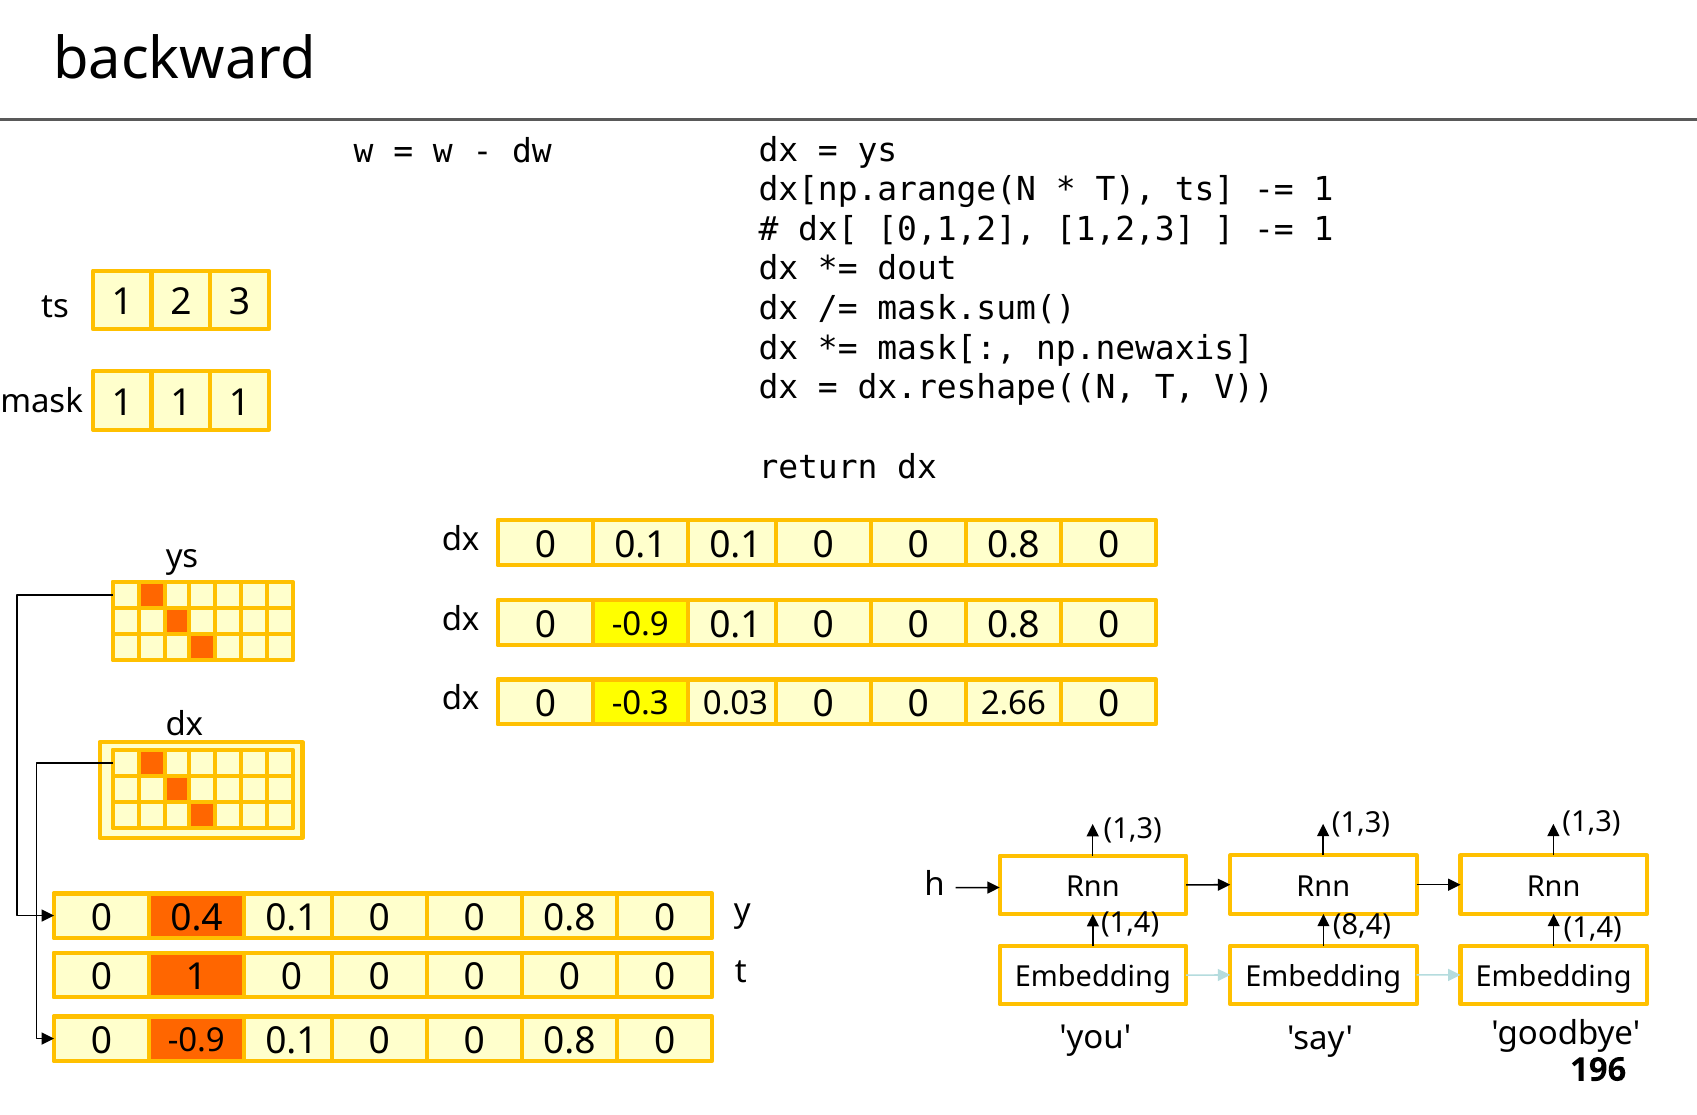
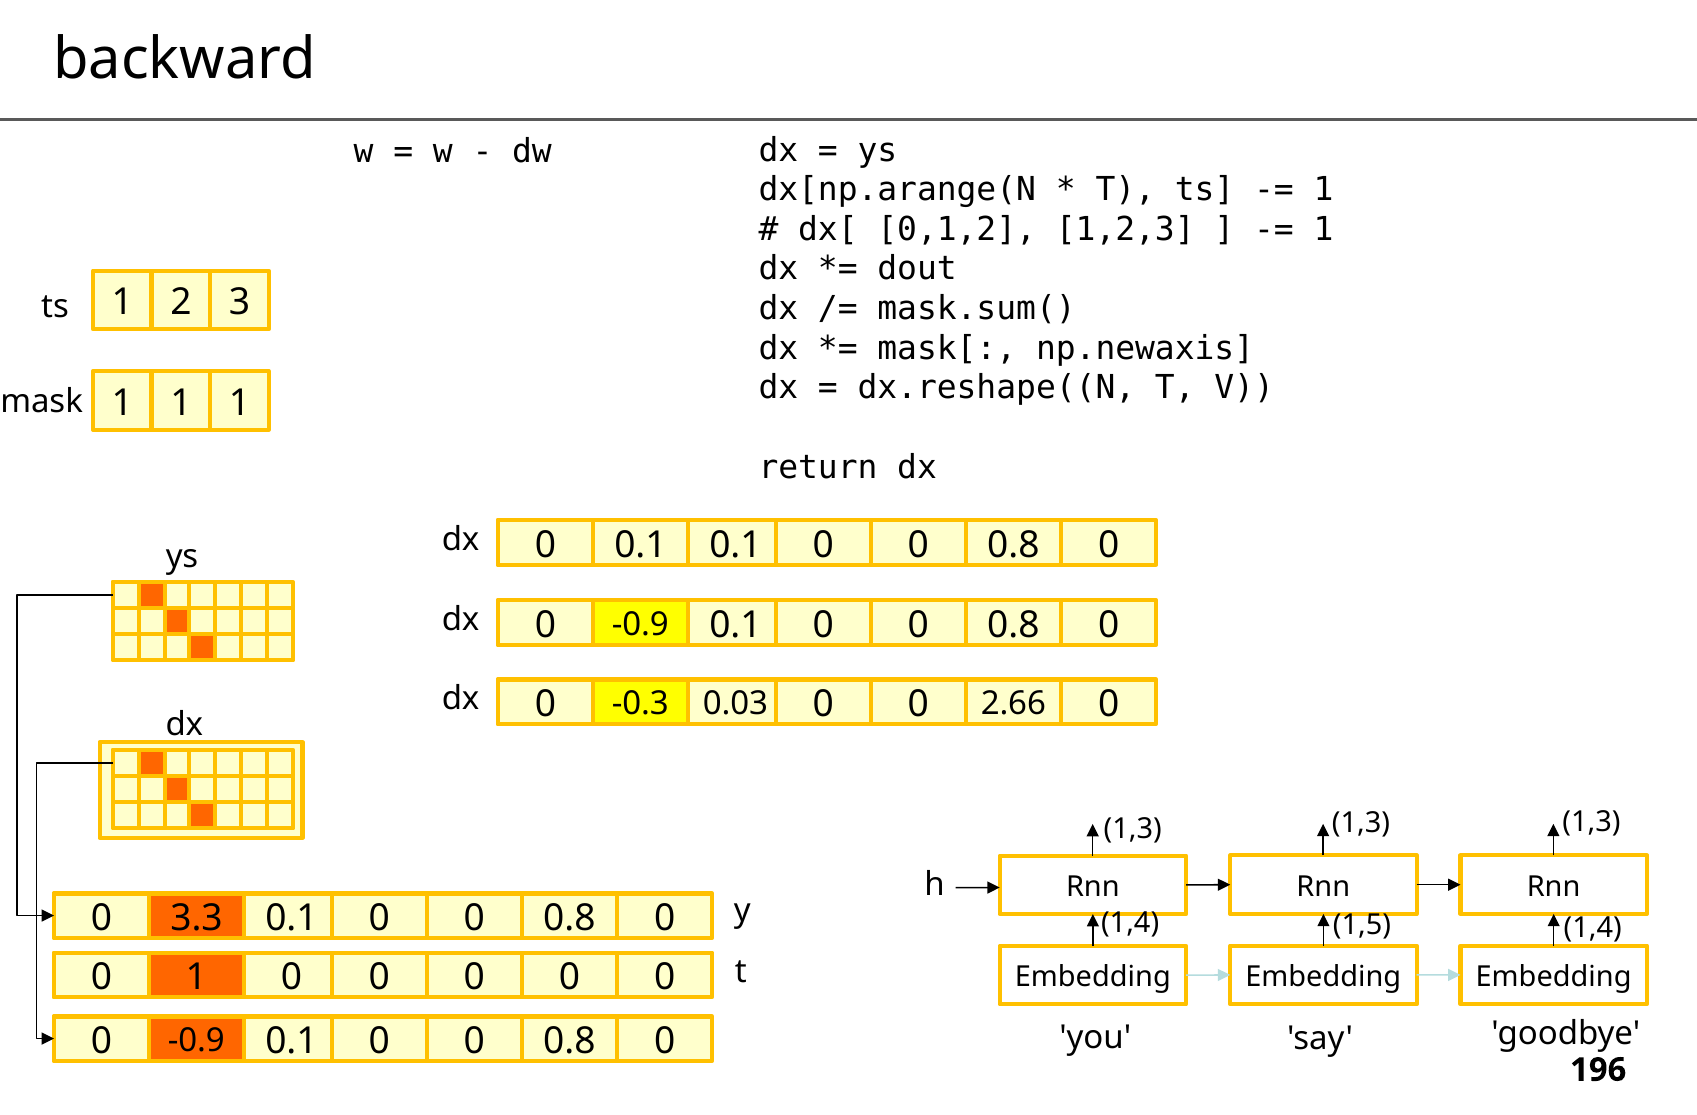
0.4: 0.4 -> 3.3 (197, 918)
8,4: 8,4 -> 1,5 (1362, 925)
